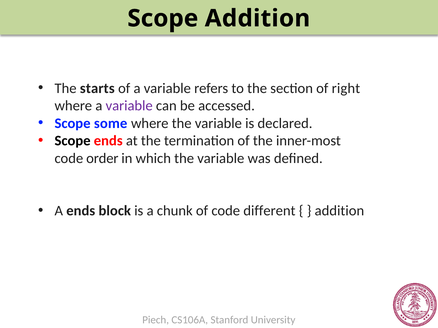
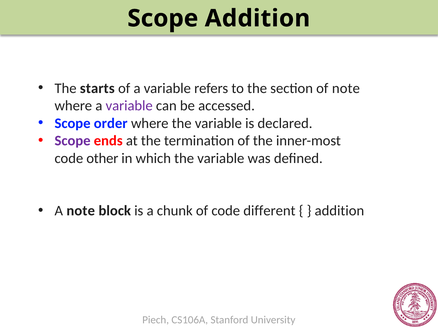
of right: right -> note (346, 88)
some: some -> order (111, 123)
Scope colour: black -> purple (73, 141)
order: order -> other (102, 158)
A ends: ends -> note (81, 211)
